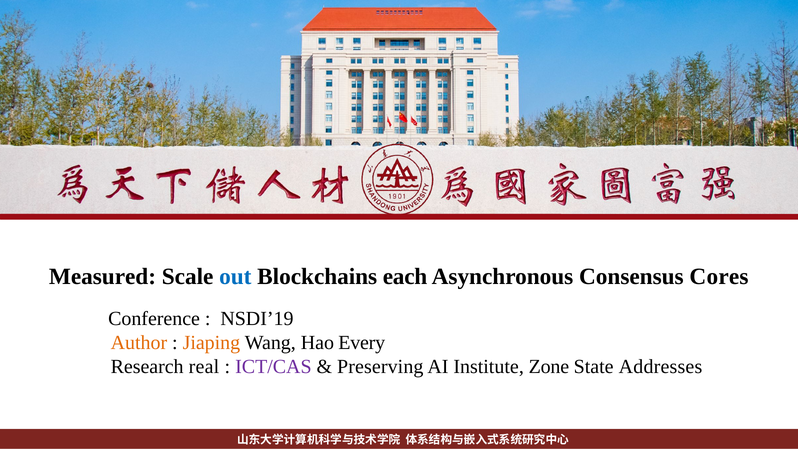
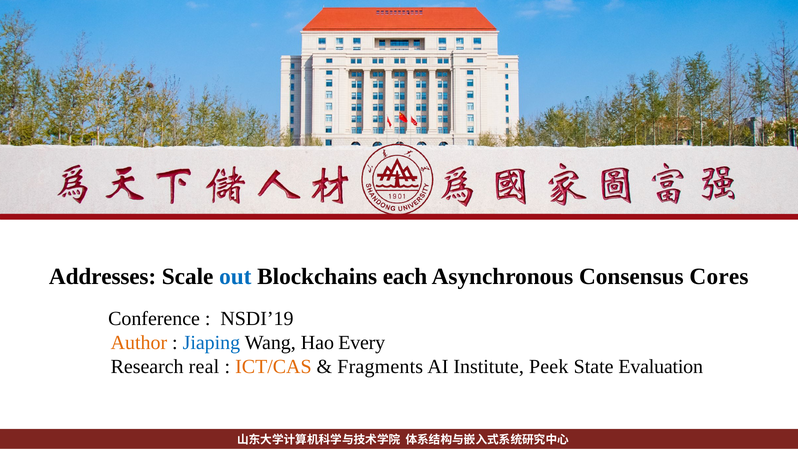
Measured: Measured -> Addresses (103, 276)
Jiaping colour: orange -> blue (211, 342)
ICT/CAS colour: purple -> orange (273, 366)
Preserving: Preserving -> Fragments (380, 366)
Zone: Zone -> Peek (549, 366)
Addresses: Addresses -> Evaluation (661, 366)
